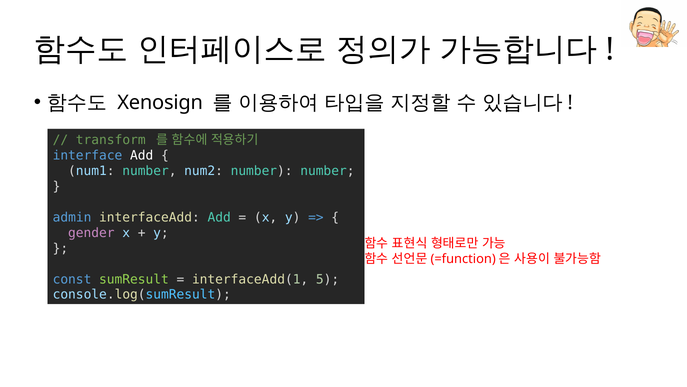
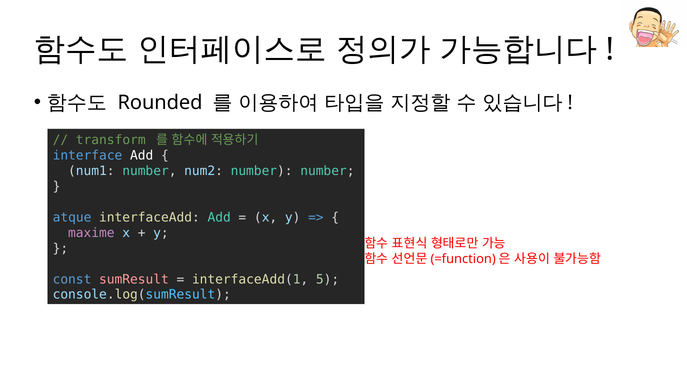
Xenosign: Xenosign -> Rounded (160, 103)
admin: admin -> atque (72, 217)
gender: gender -> maxime (91, 232)
sumResult colour: light green -> pink (134, 279)
